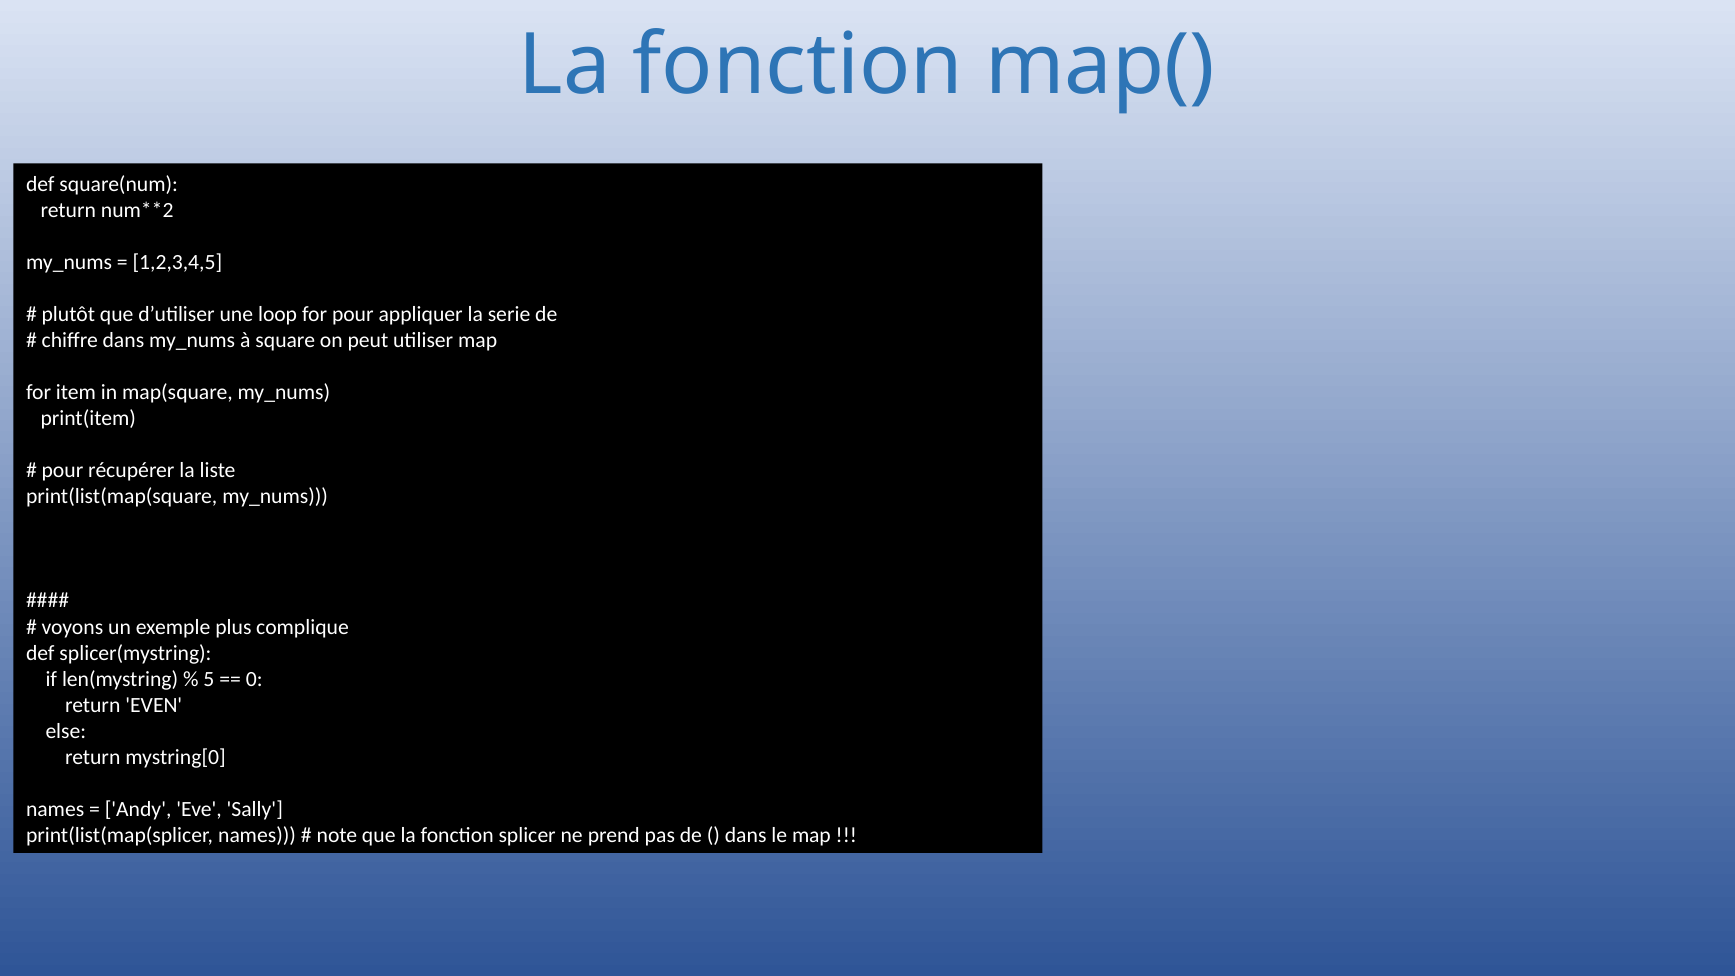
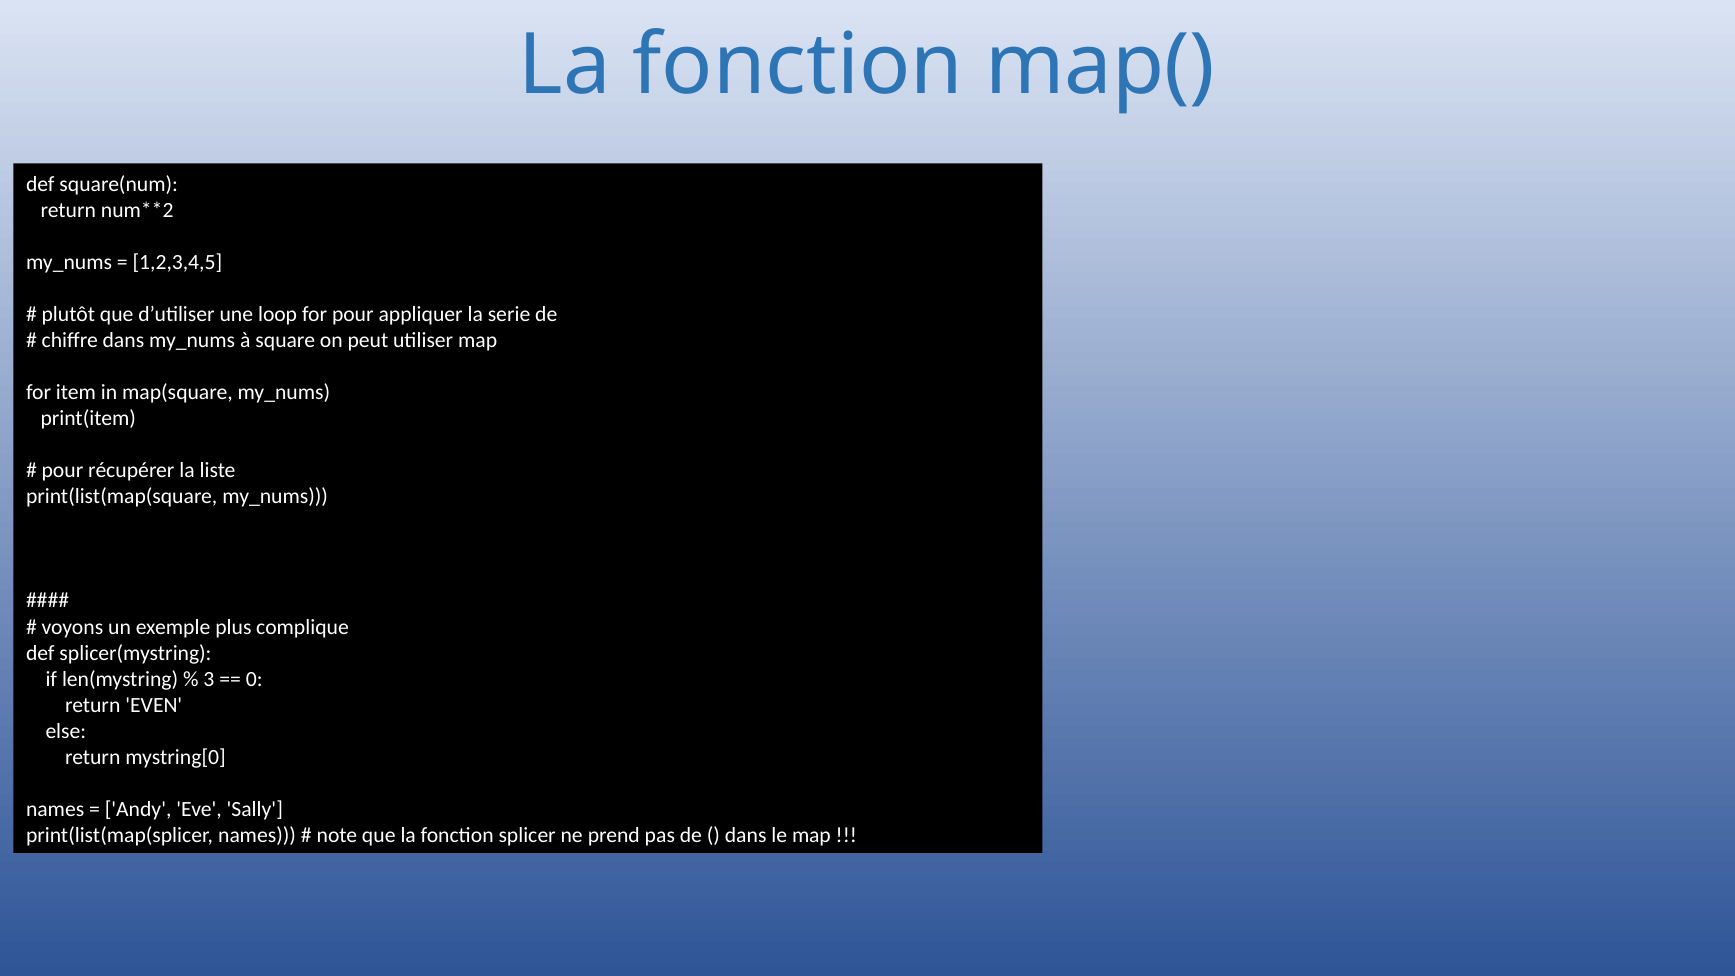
5: 5 -> 3 (209, 679)
